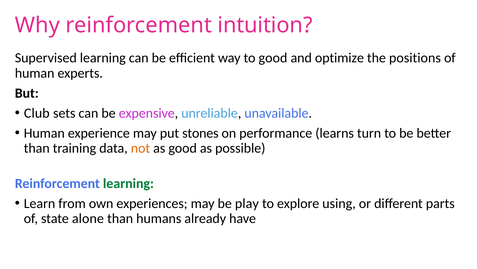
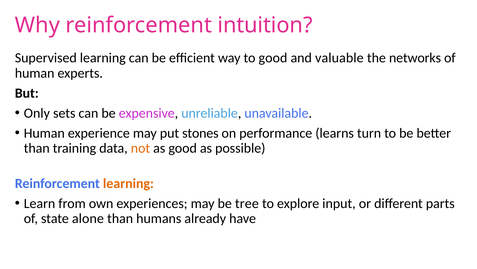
optimize: optimize -> valuable (339, 58)
positions: positions -> networks (415, 58)
Club: Club -> Only (37, 113)
learning colour: green -> orange (128, 183)
play: play -> tree (247, 203)
using: using -> input (339, 203)
